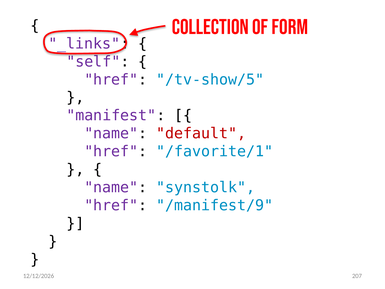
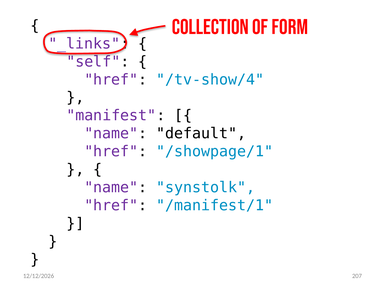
/tv-show/5: /tv-show/5 -> /tv-show/4 (210, 79)
default colour: red -> black (201, 133)
/favorite/1: /favorite/1 -> /showpage/1 (215, 151)
/manifest/9: /manifest/9 -> /manifest/1 (215, 205)
